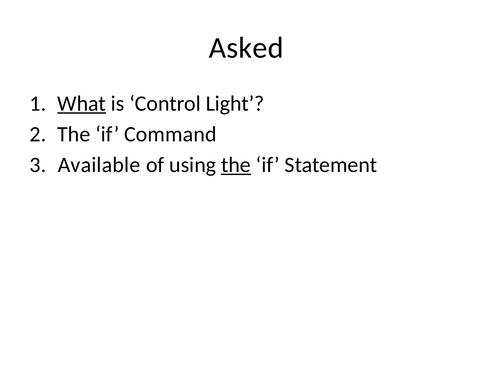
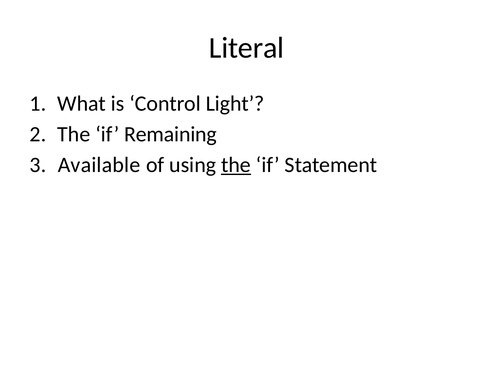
Asked: Asked -> Literal (247, 48)
What underline: present -> none (82, 103)
Command: Command -> Remaining (170, 134)
